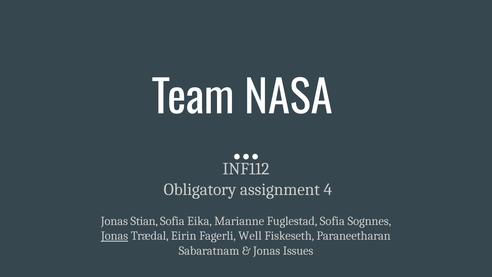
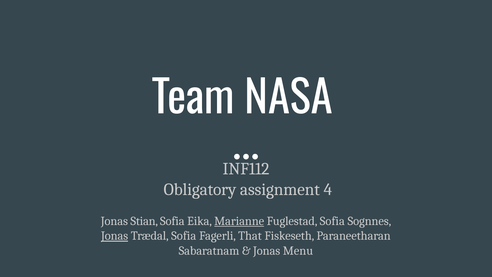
Marianne underline: none -> present (239, 221)
Trædal Eirin: Eirin -> Sofia (184, 236)
Well: Well -> That (250, 236)
Issues: Issues -> Menu (298, 250)
